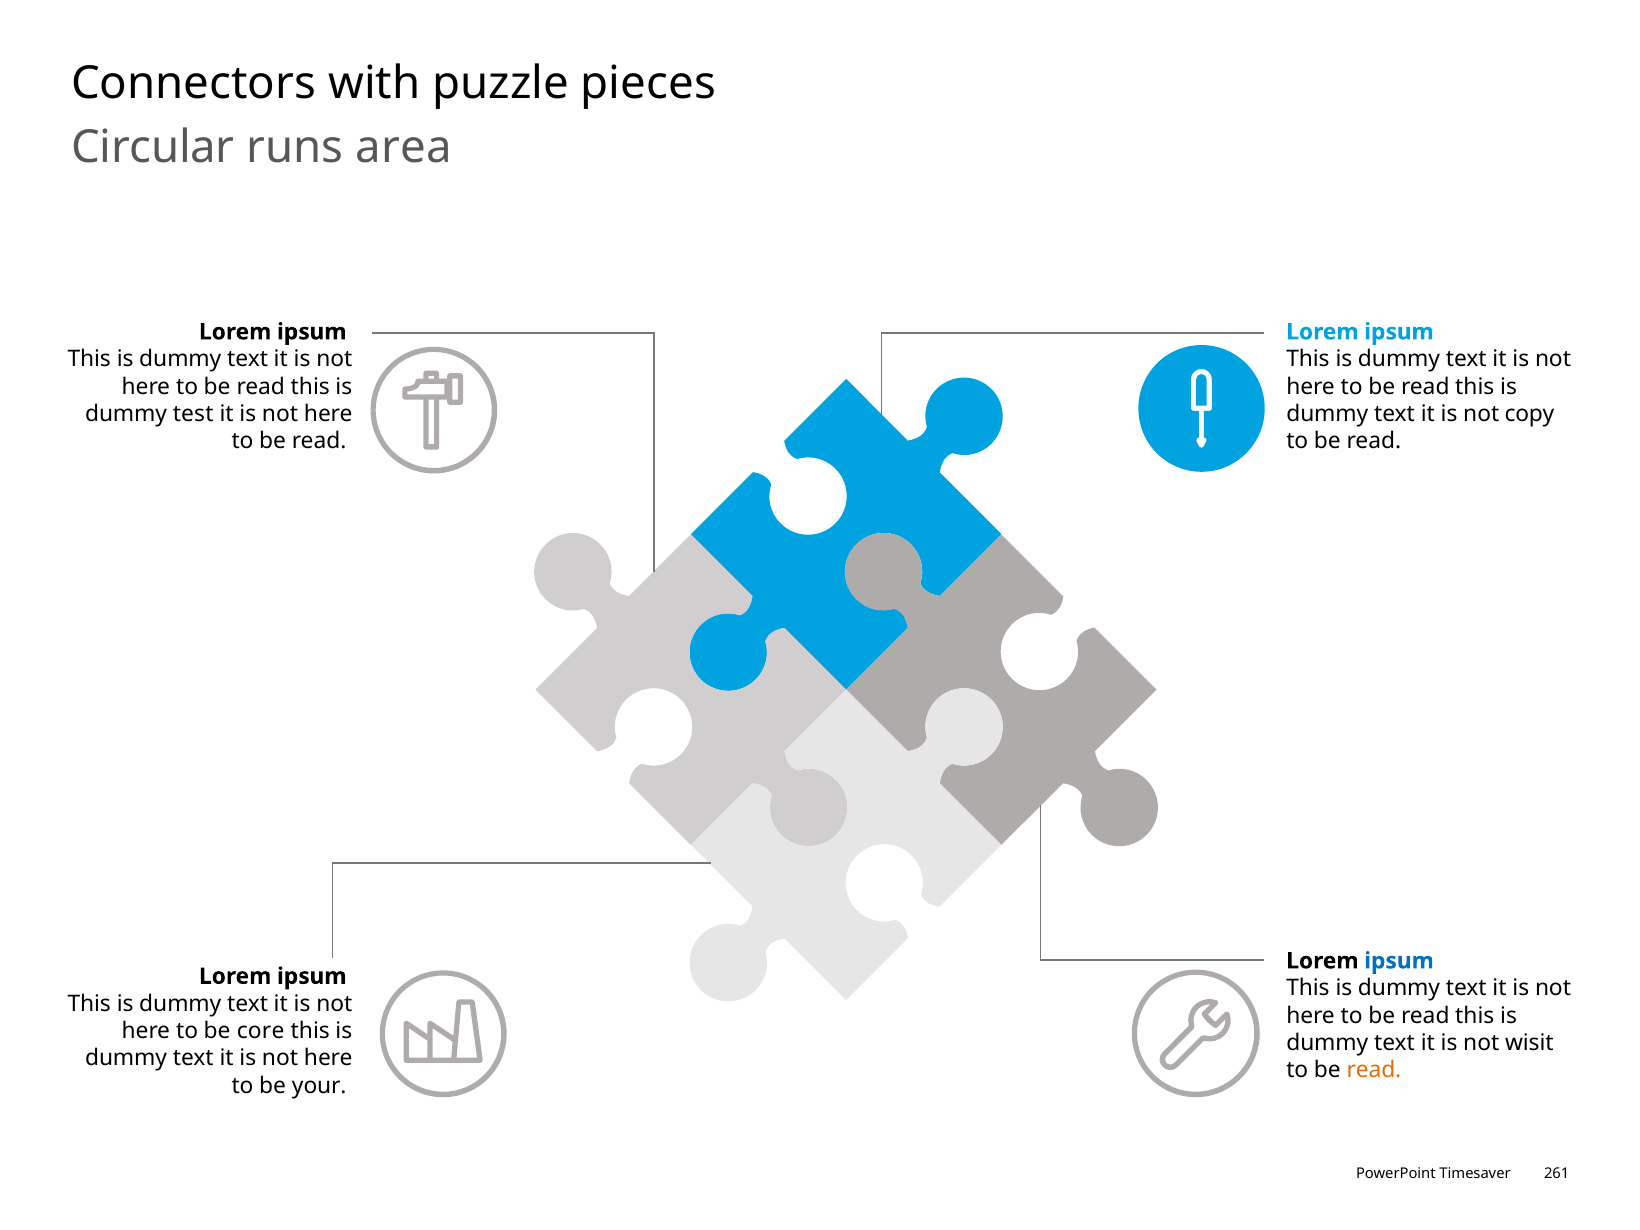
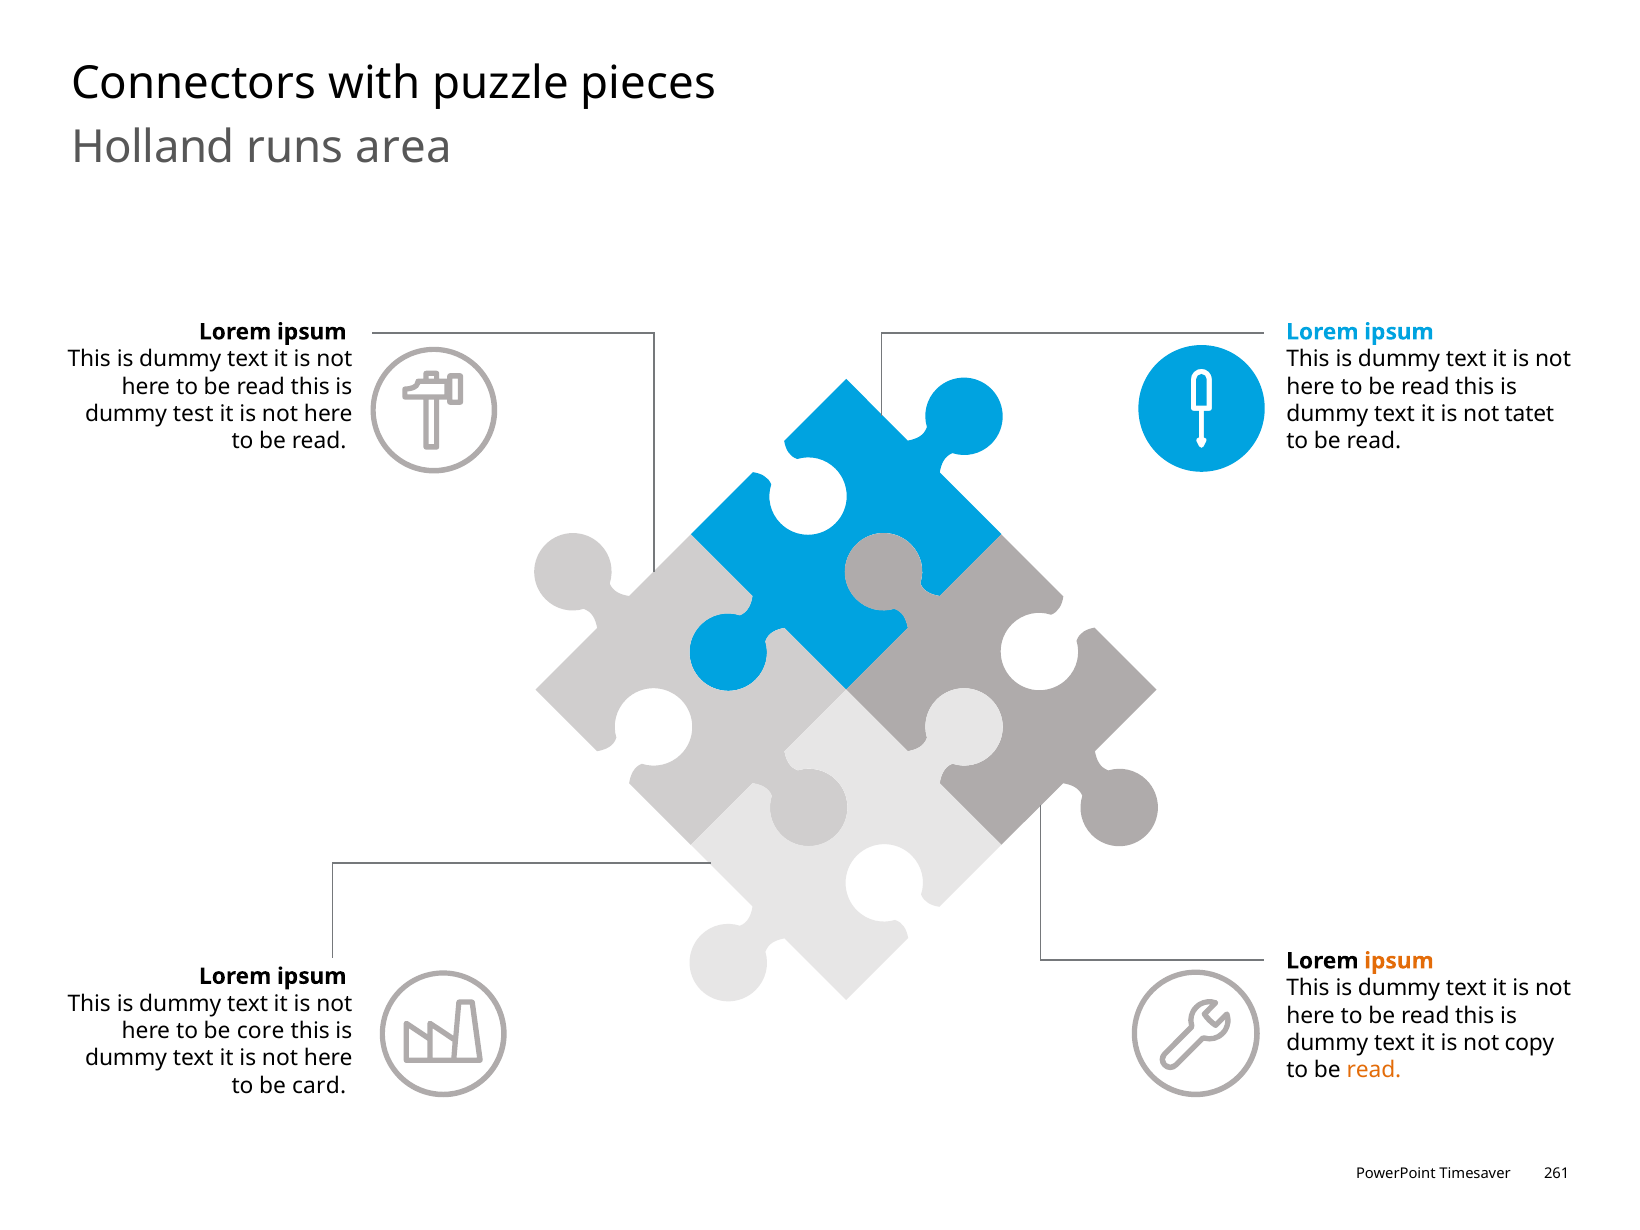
Circular: Circular -> Holland (153, 147)
copy: copy -> tatet (1529, 414)
ipsum colour: blue -> orange (1399, 961)
wisit: wisit -> copy (1529, 1043)
your: your -> card (319, 1086)
